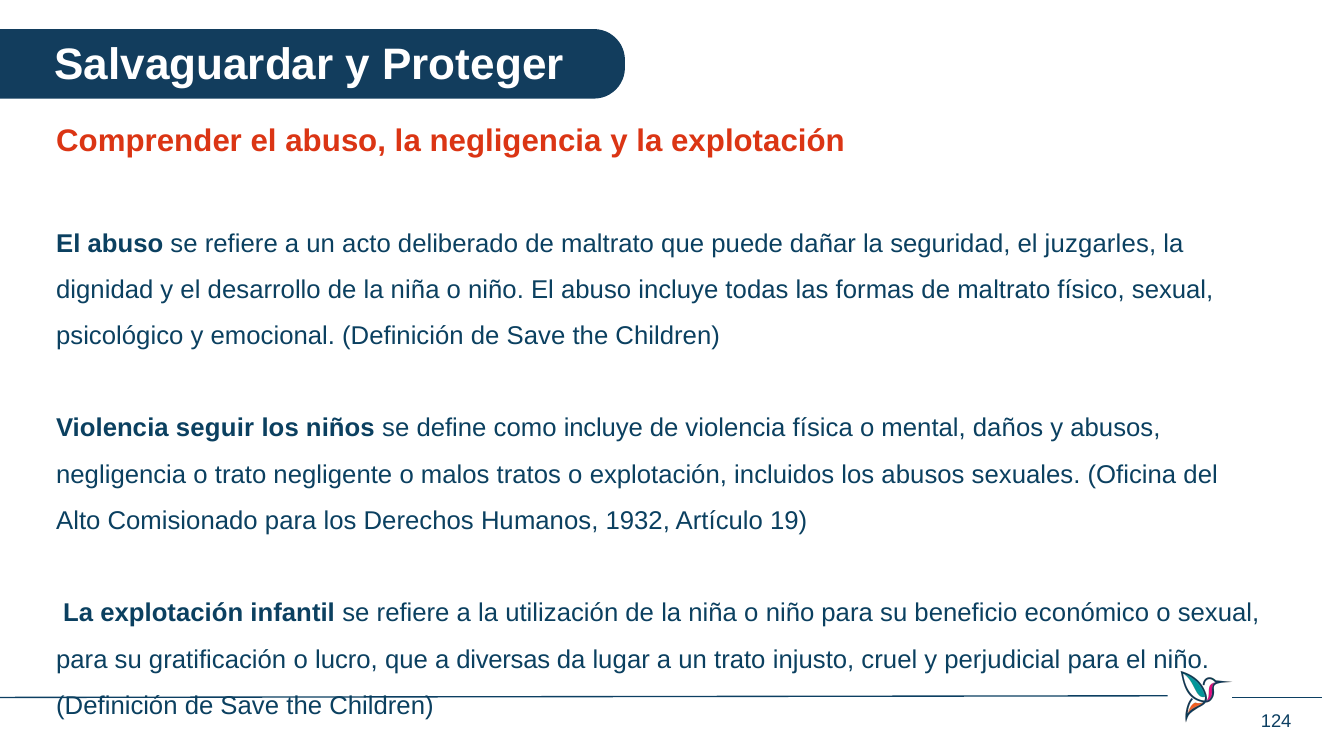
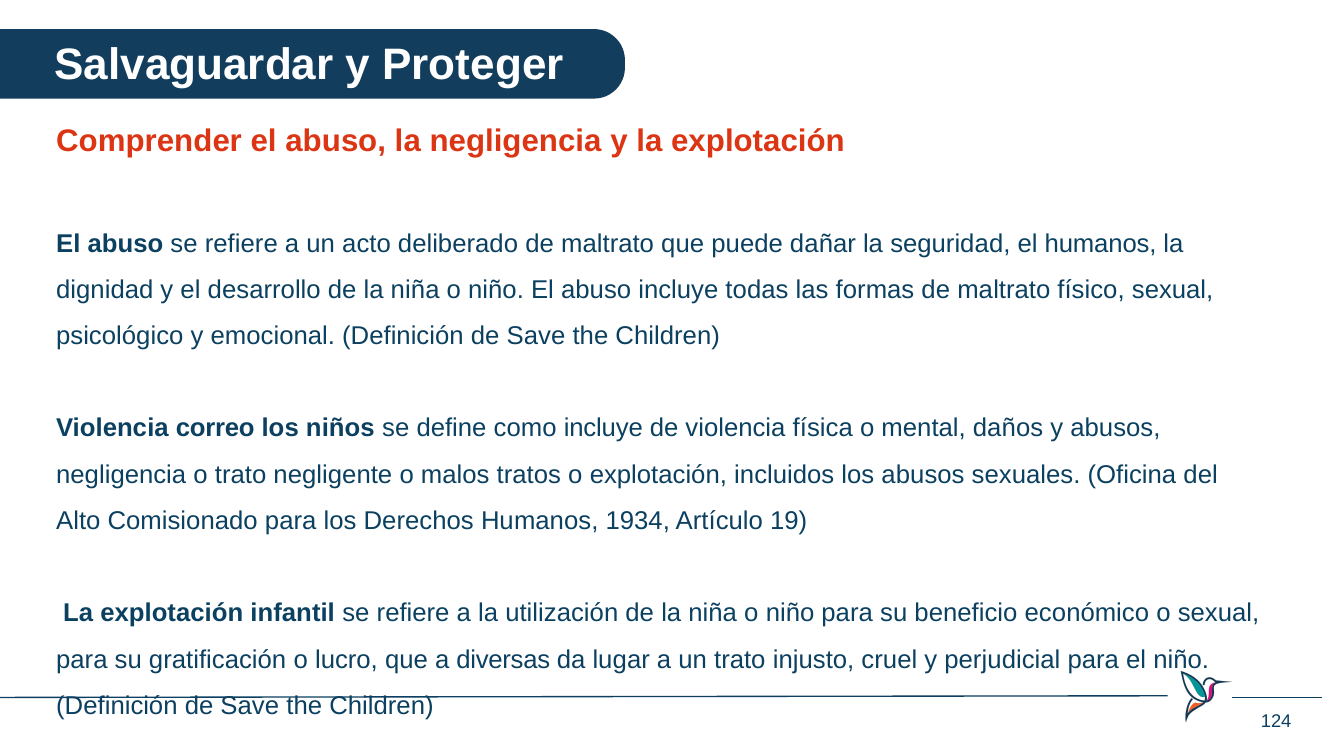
el juzgarles: juzgarles -> humanos (1101, 244)
seguir: seguir -> correo (215, 429)
1932: 1932 -> 1934 (638, 521)
